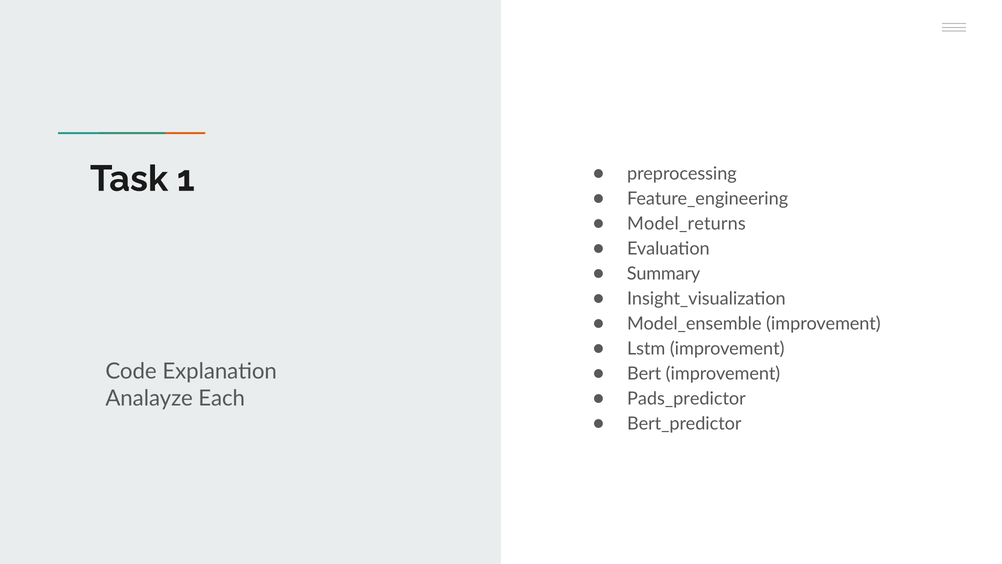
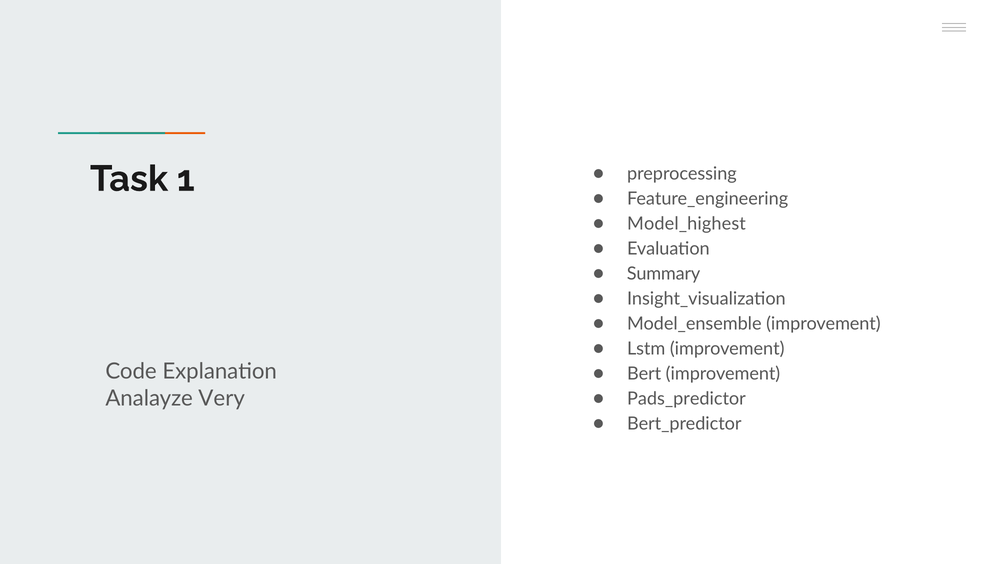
Model_returns: Model_returns -> Model_highest (686, 224)
Each: Each -> Very (222, 398)
